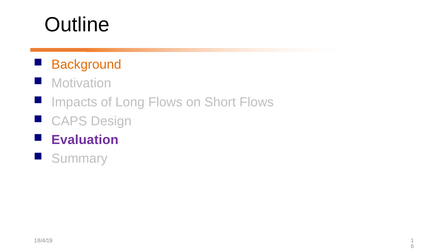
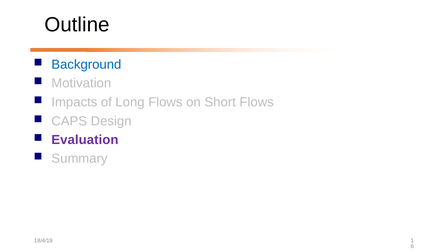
Background colour: orange -> blue (86, 65)
